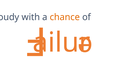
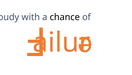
chance colour: orange -> black (65, 17)
